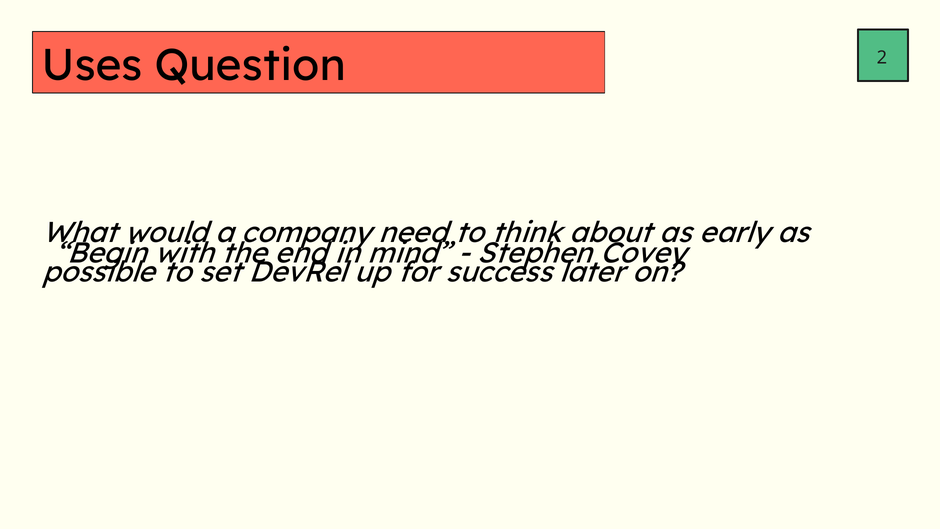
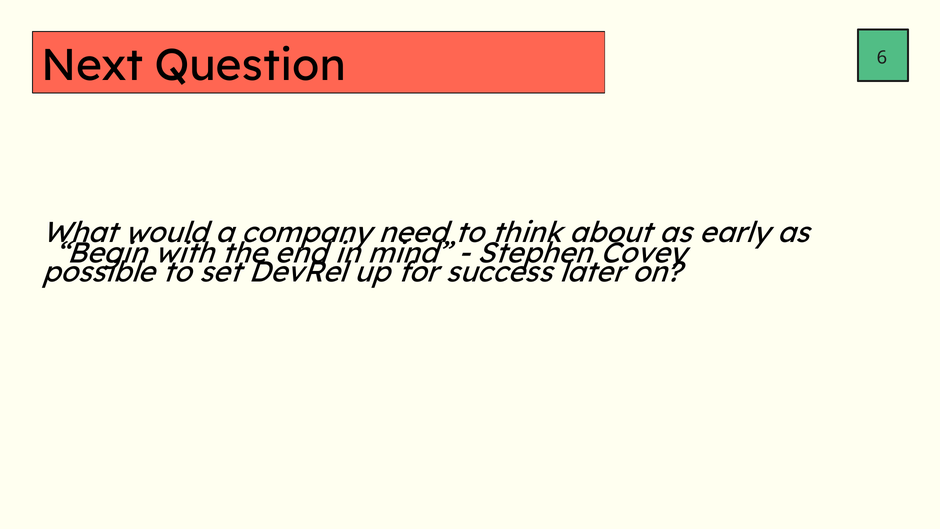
Uses: Uses -> Next (92, 65)
2: 2 -> 6 (882, 58)
